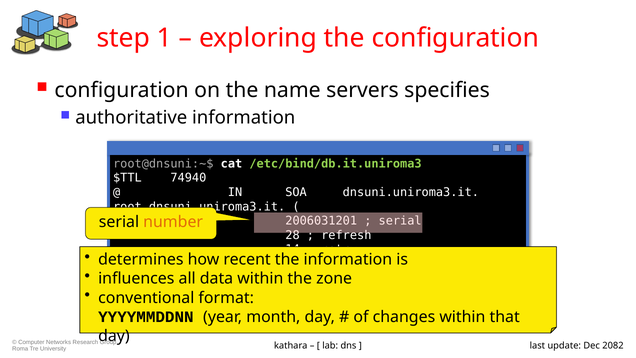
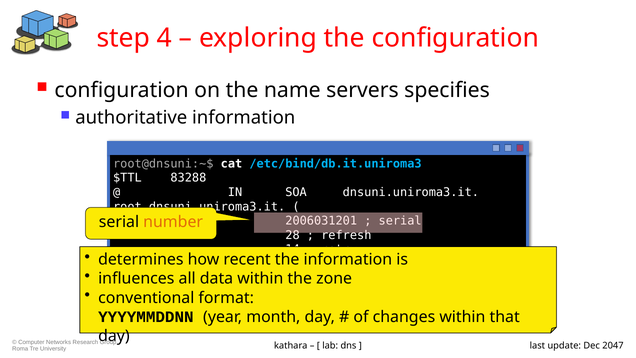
1: 1 -> 4 (165, 38)
/etc/bind/db.it.uniroma3 colour: light green -> light blue (336, 164)
74940: 74940 -> 83288 (188, 178)
2082: 2082 -> 2047 (613, 345)
